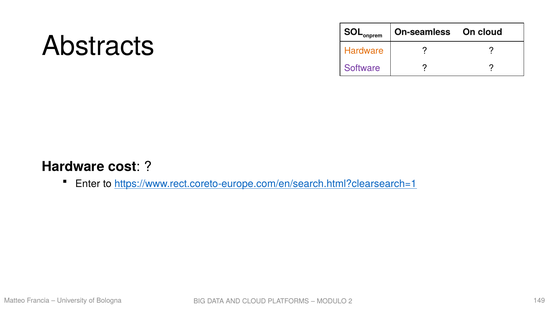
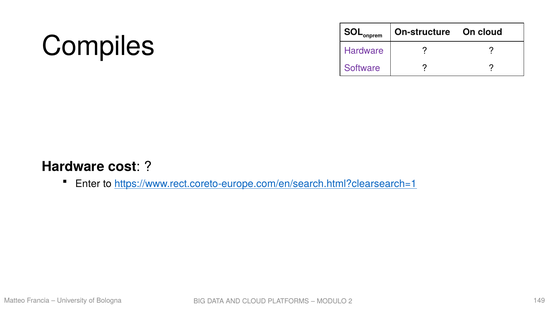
On-seamless: On-seamless -> On-structure (422, 32)
Abstracts: Abstracts -> Compiles (98, 46)
Hardware colour: orange -> purple (364, 51)
